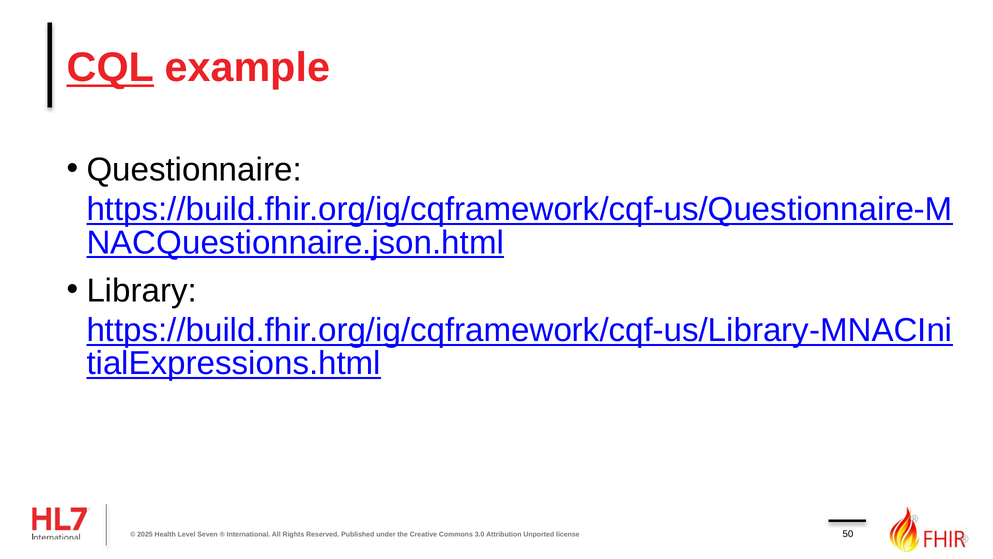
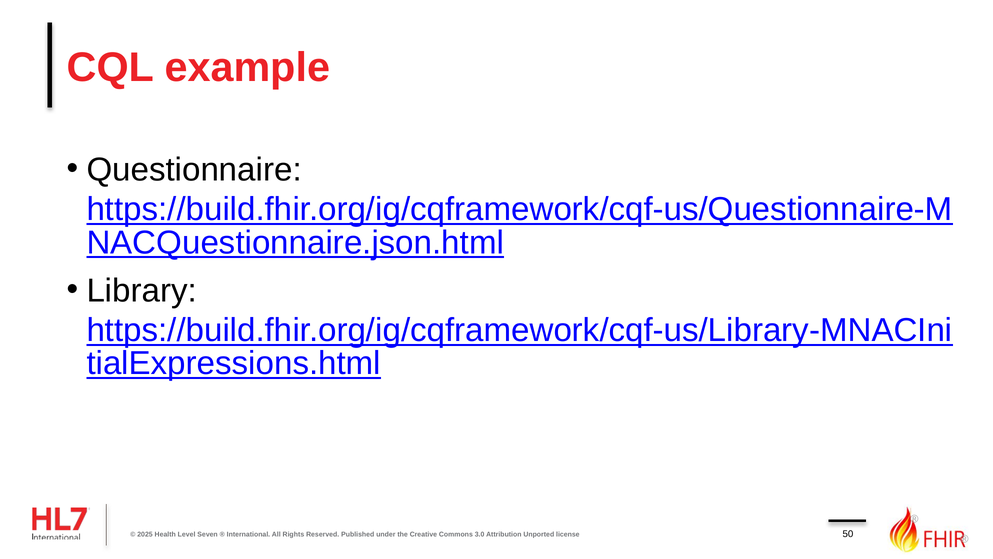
CQL underline: present -> none (110, 68)
